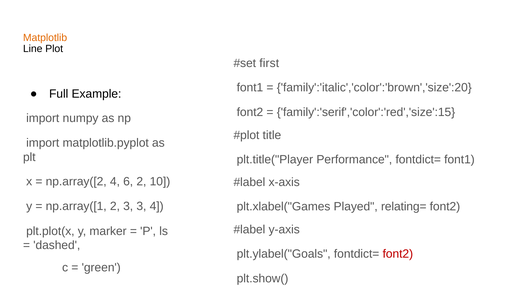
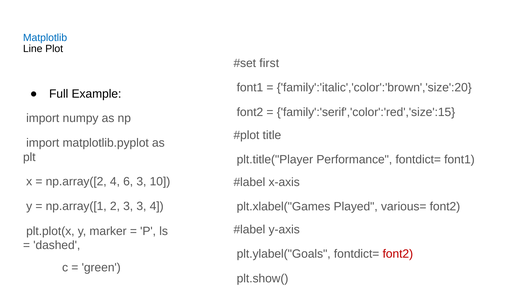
Matplotlib colour: orange -> blue (45, 38)
6 2: 2 -> 3 (141, 181)
relating=: relating= -> various= (404, 206)
